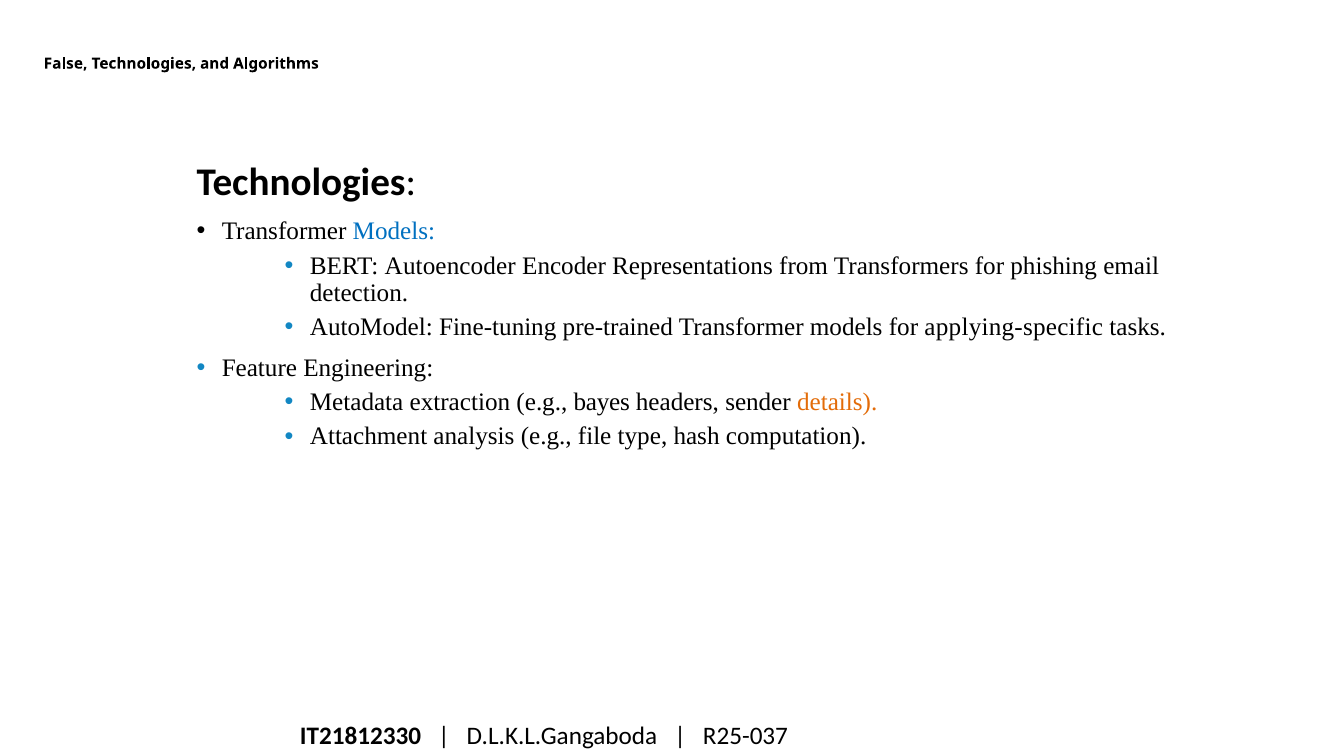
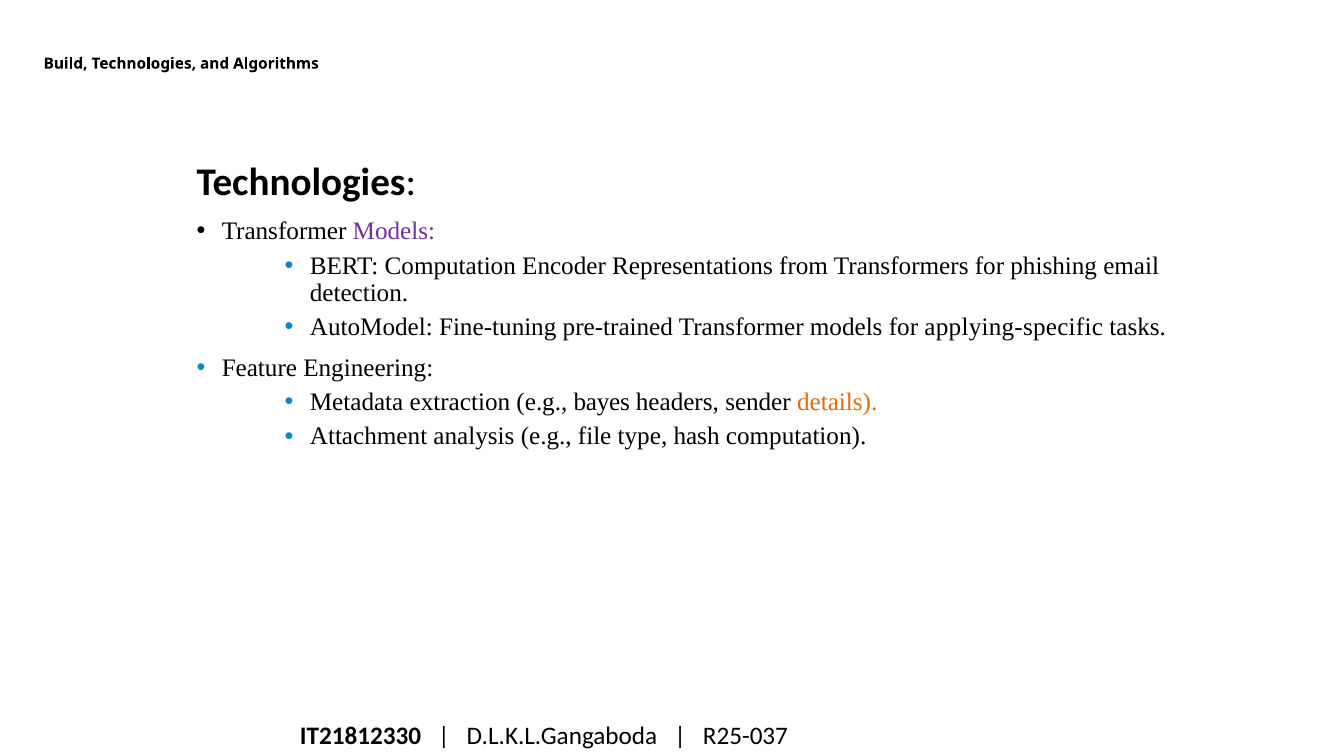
False: False -> Build (66, 64)
Models colour: blue -> purple (394, 232)
BERT Autoencoder: Autoencoder -> Computation (450, 266)
